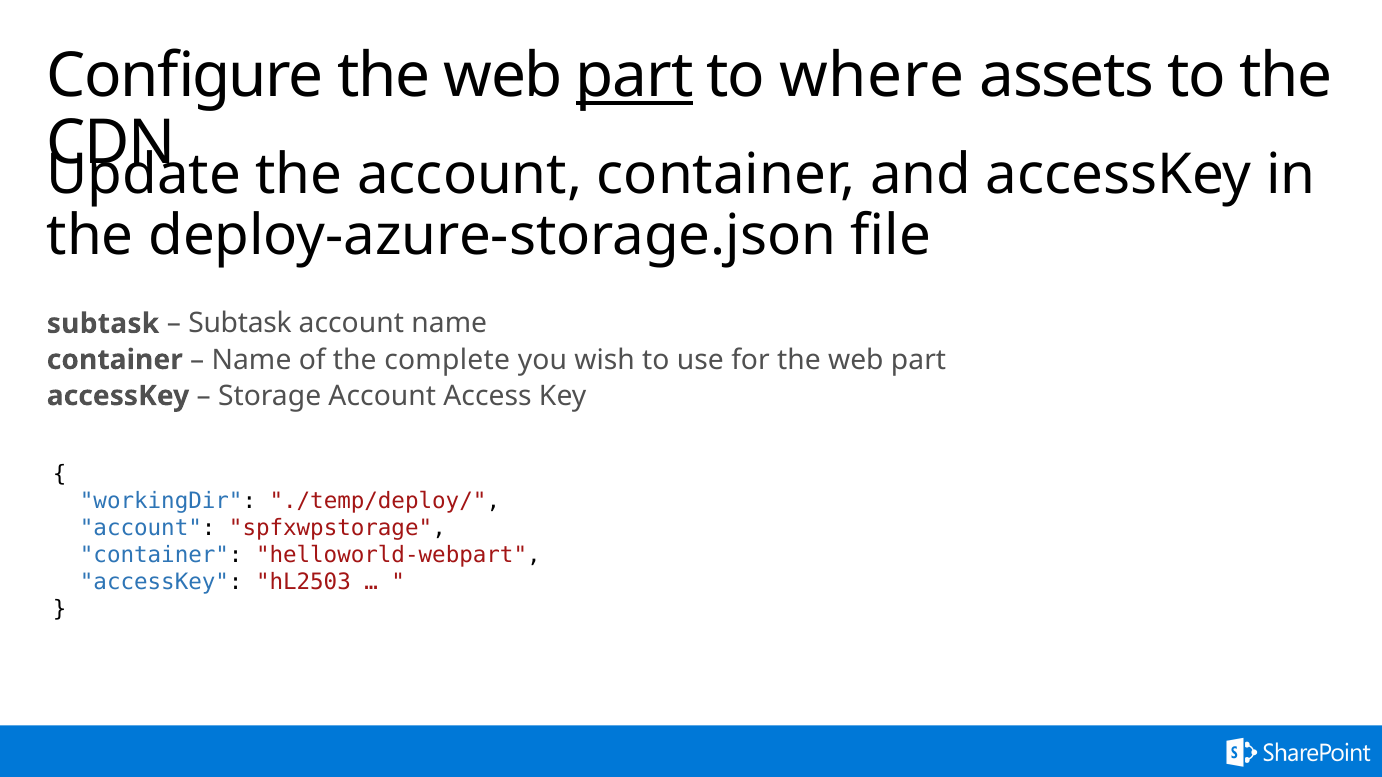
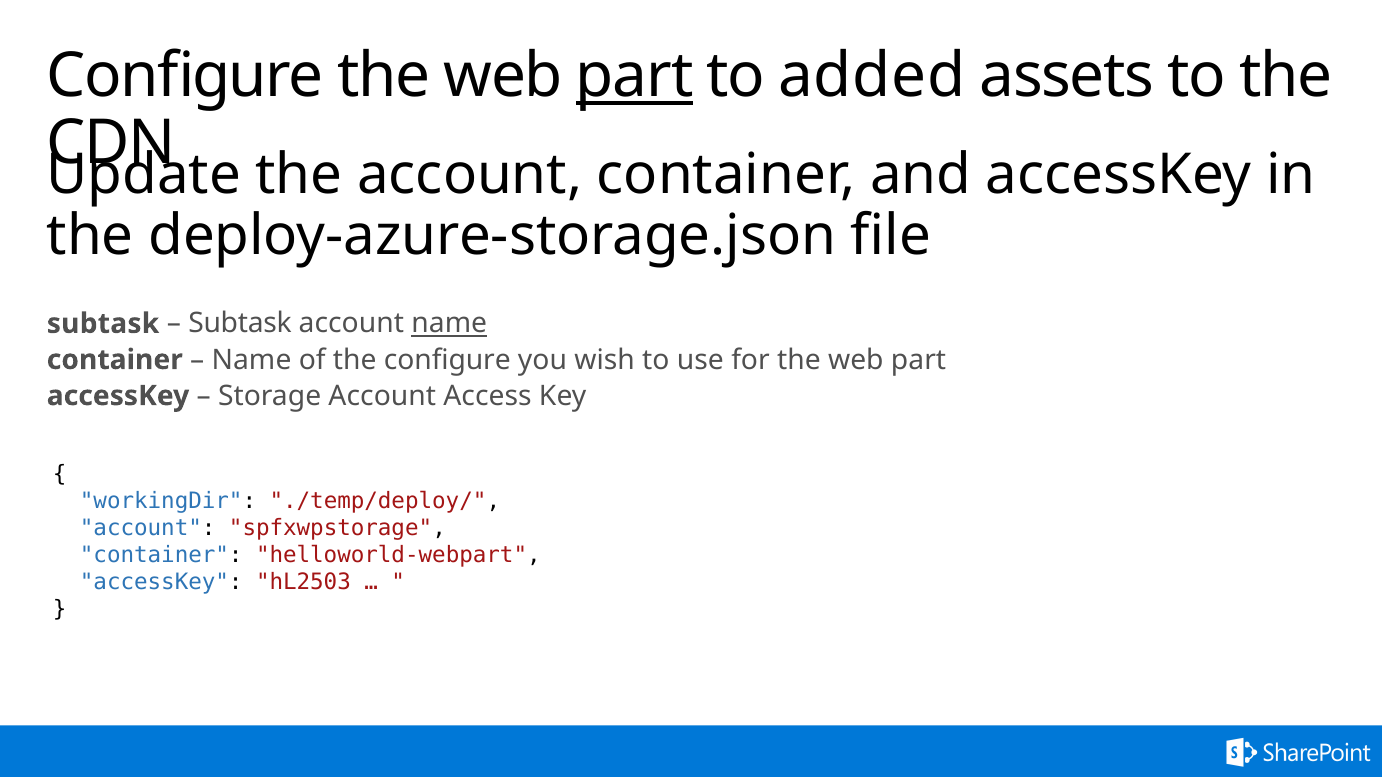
where: where -> added (872, 76)
name underline: none -> present (449, 324)
the complete: complete -> configure (447, 360)
